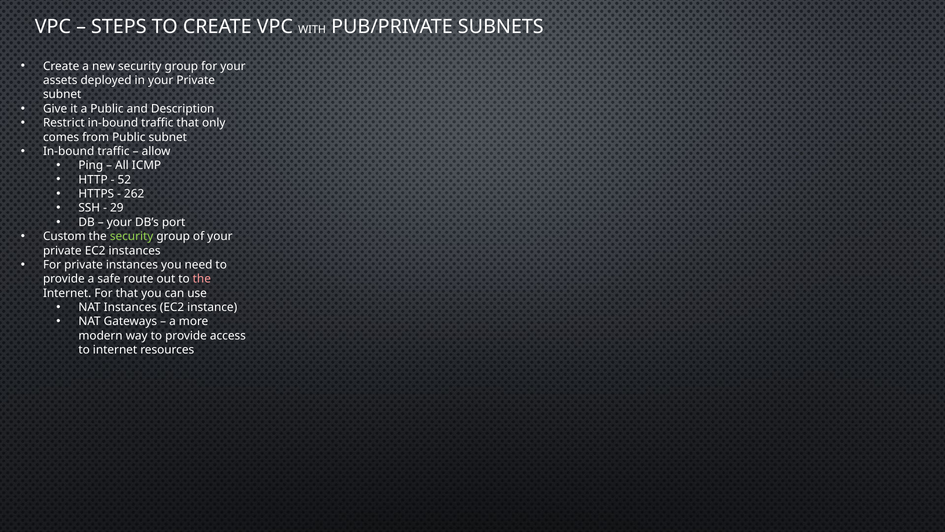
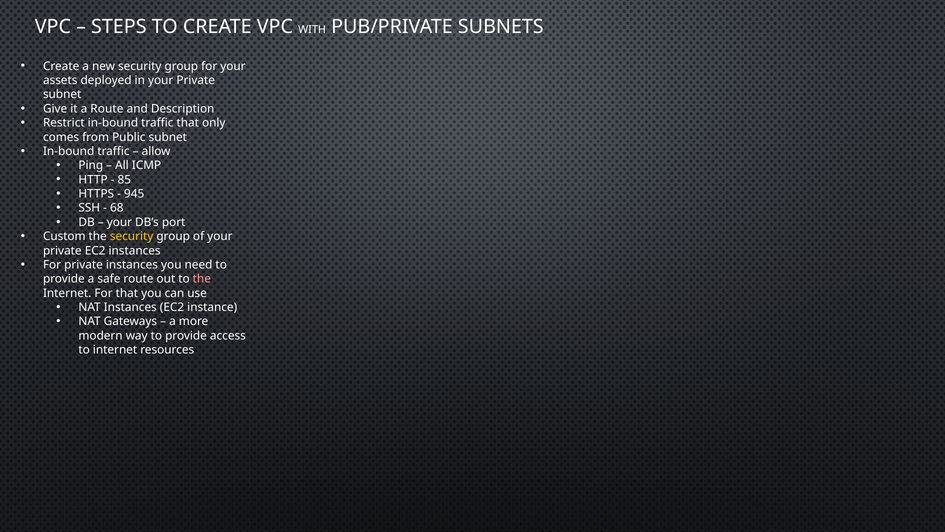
a Public: Public -> Route (107, 109)
52: 52 -> 85 (124, 180)
262: 262 -> 945 (134, 194)
29: 29 -> 68 (117, 208)
security colour: light green -> yellow (132, 236)
